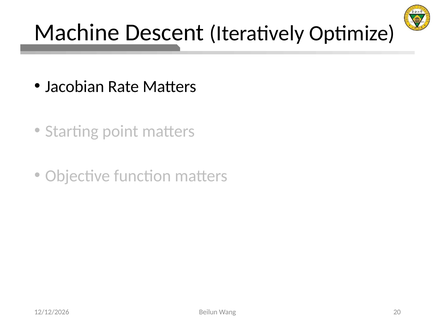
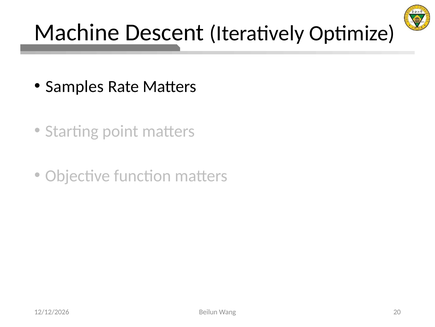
Jacobian: Jacobian -> Samples (75, 86)
